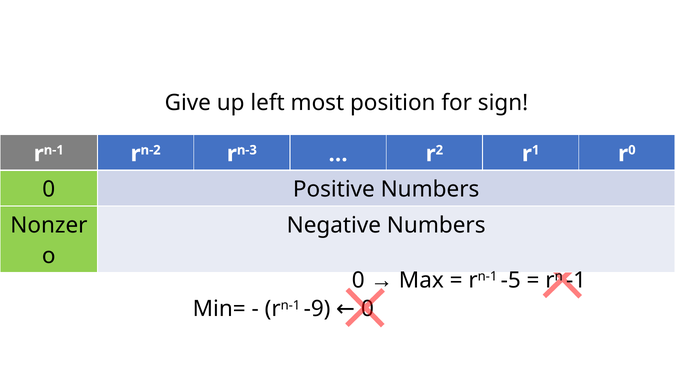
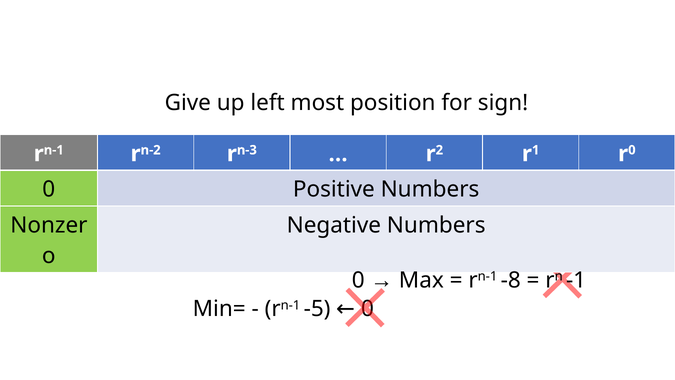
-5: -5 -> -8 (511, 280)
-9: -9 -> -5 (317, 309)
